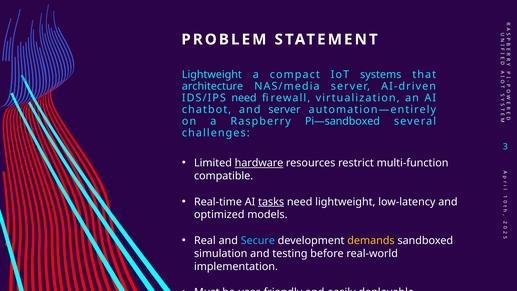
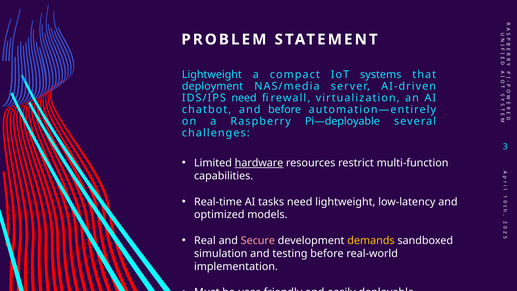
architecture: architecture -> deployment (212, 86)
and server: server -> before (285, 110)
Pi—sandboxed: Pi—sandboxed -> Pi—deployable (342, 121)
compatible: compatible -> capabilities (224, 176)
tasks underline: present -> none (271, 202)
Secure colour: light blue -> pink (258, 240)
